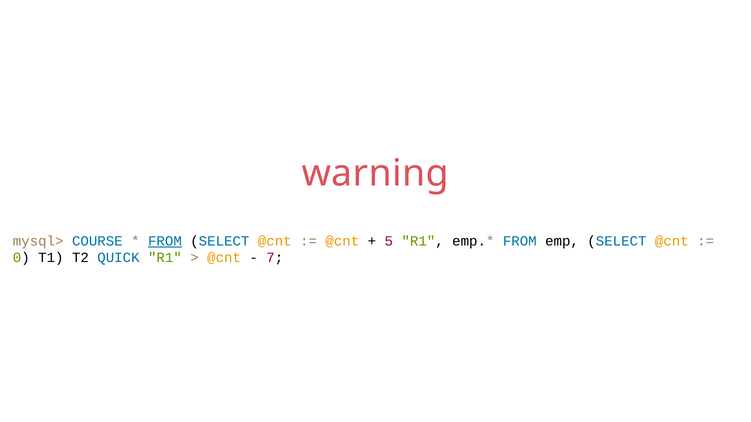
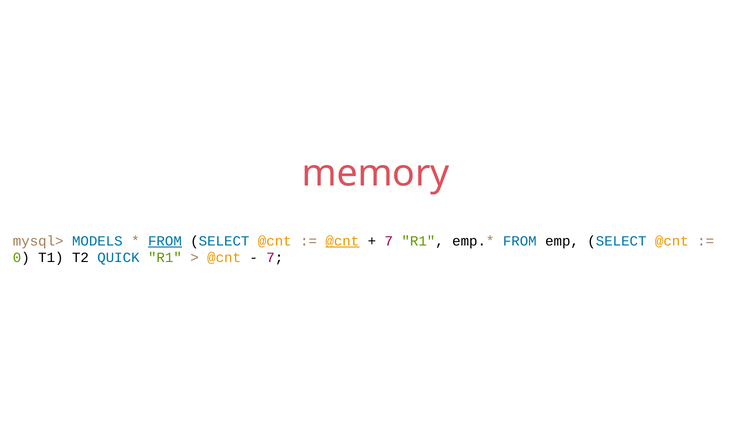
warning: warning -> memory (376, 173)
COURSE: COURSE -> MODELS (97, 241)
@cnt underline: none -> present (342, 241)
5: 5 -> 7 (389, 241)
